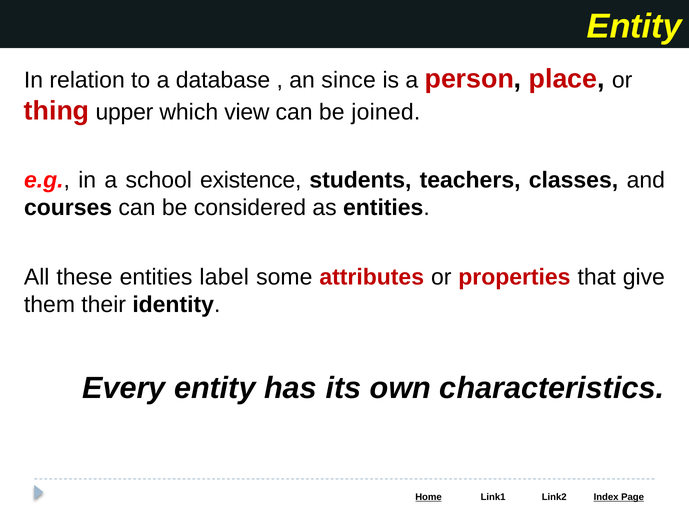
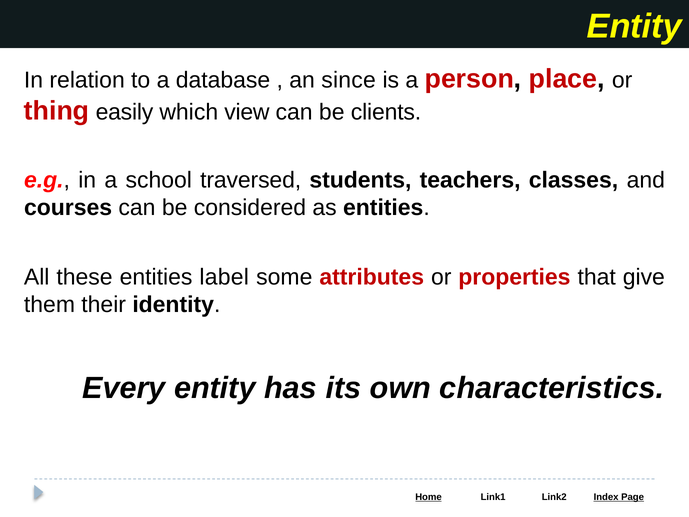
upper: upper -> easily (124, 112)
joined: joined -> clients (386, 112)
existence: existence -> traversed (251, 180)
